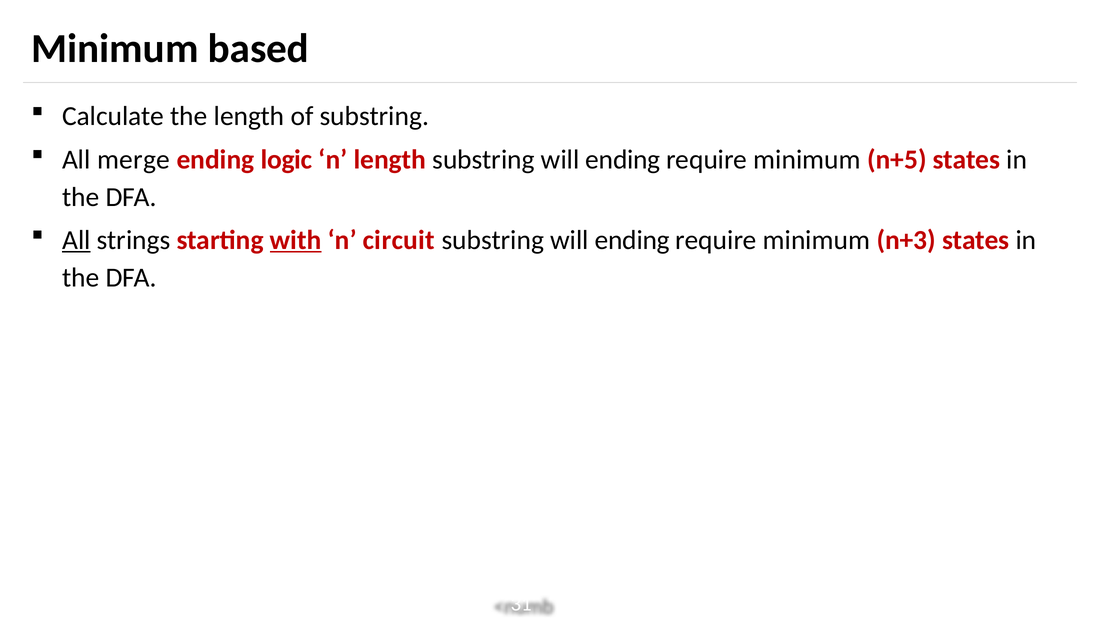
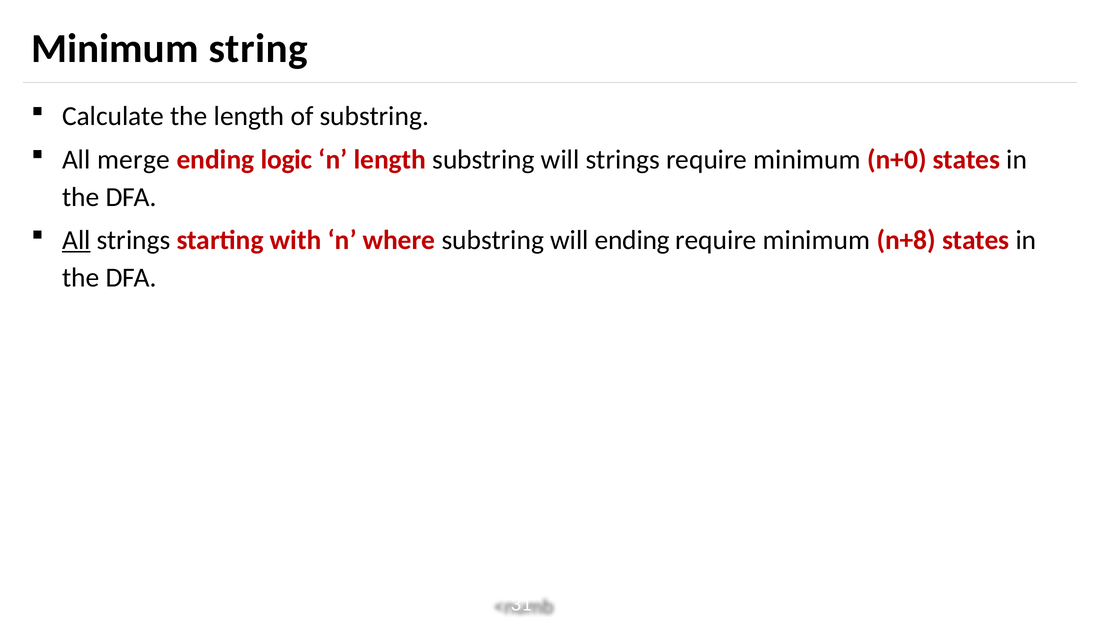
based: based -> string (258, 49)
length substring will ending: ending -> strings (623, 160)
n+5: n+5 -> n+0 (897, 160)
with underline: present -> none (296, 240)
circuit: circuit -> where (399, 240)
n+3: n+3 -> n+8 (906, 240)
